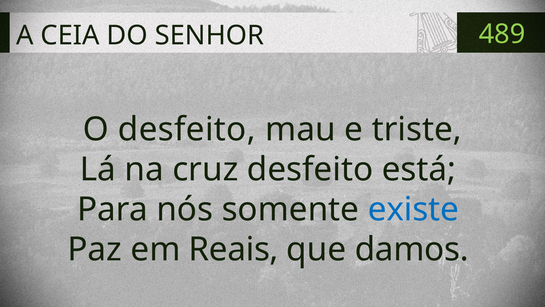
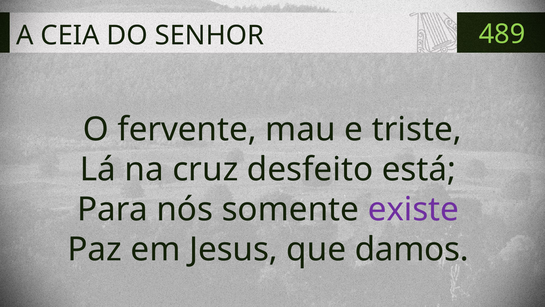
O desfeito: desfeito -> fervente (187, 129)
existe colour: blue -> purple (413, 209)
Reais: Reais -> Jesus (233, 249)
